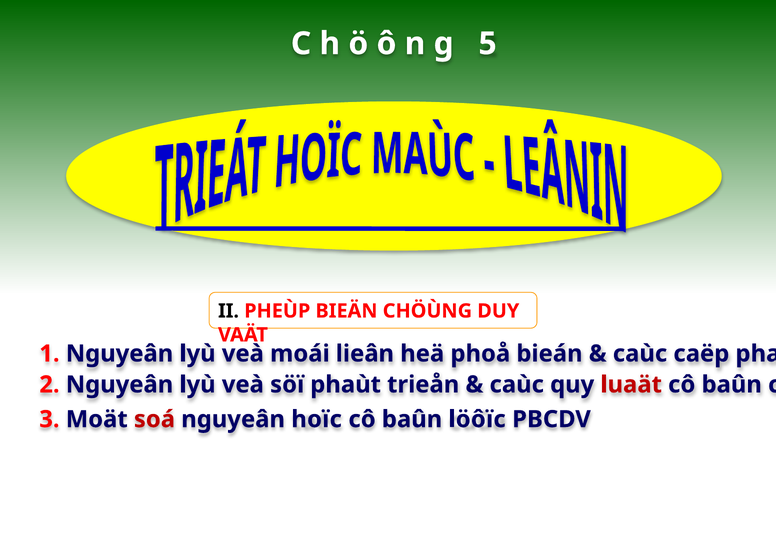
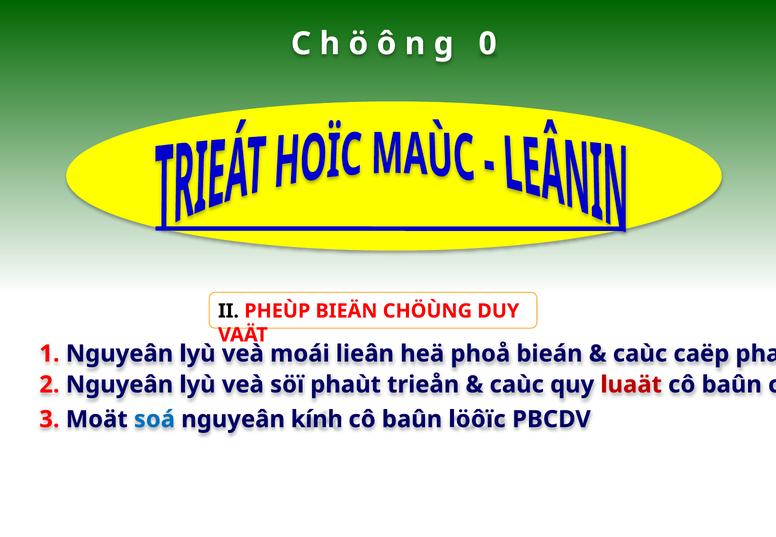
5: 5 -> 0 (488, 44)
soá colour: red -> blue (154, 419)
hoïc: hoïc -> kính (317, 419)
